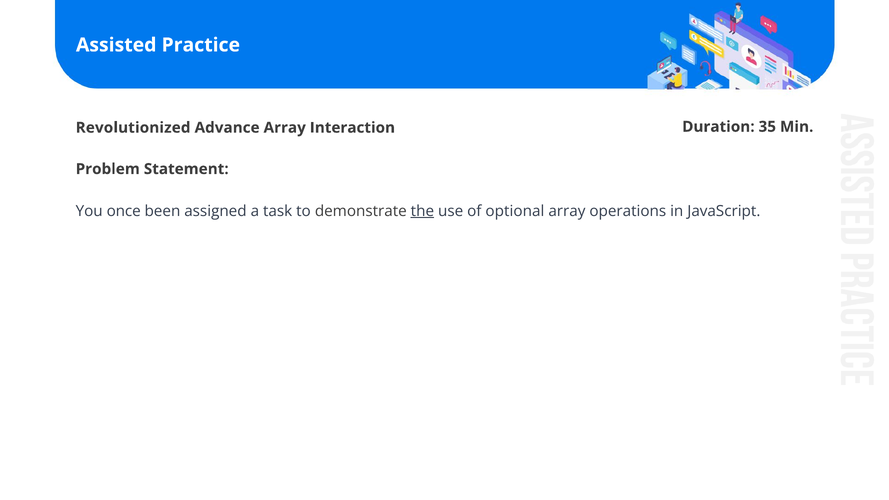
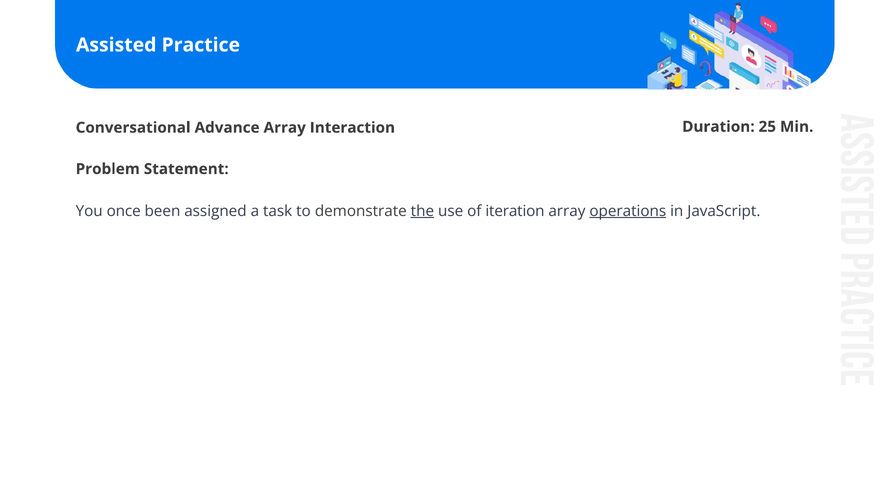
Revolutionized: Revolutionized -> Conversational (133, 128)
35: 35 -> 25 (767, 127)
optional: optional -> iteration (515, 211)
operations underline: none -> present (628, 211)
